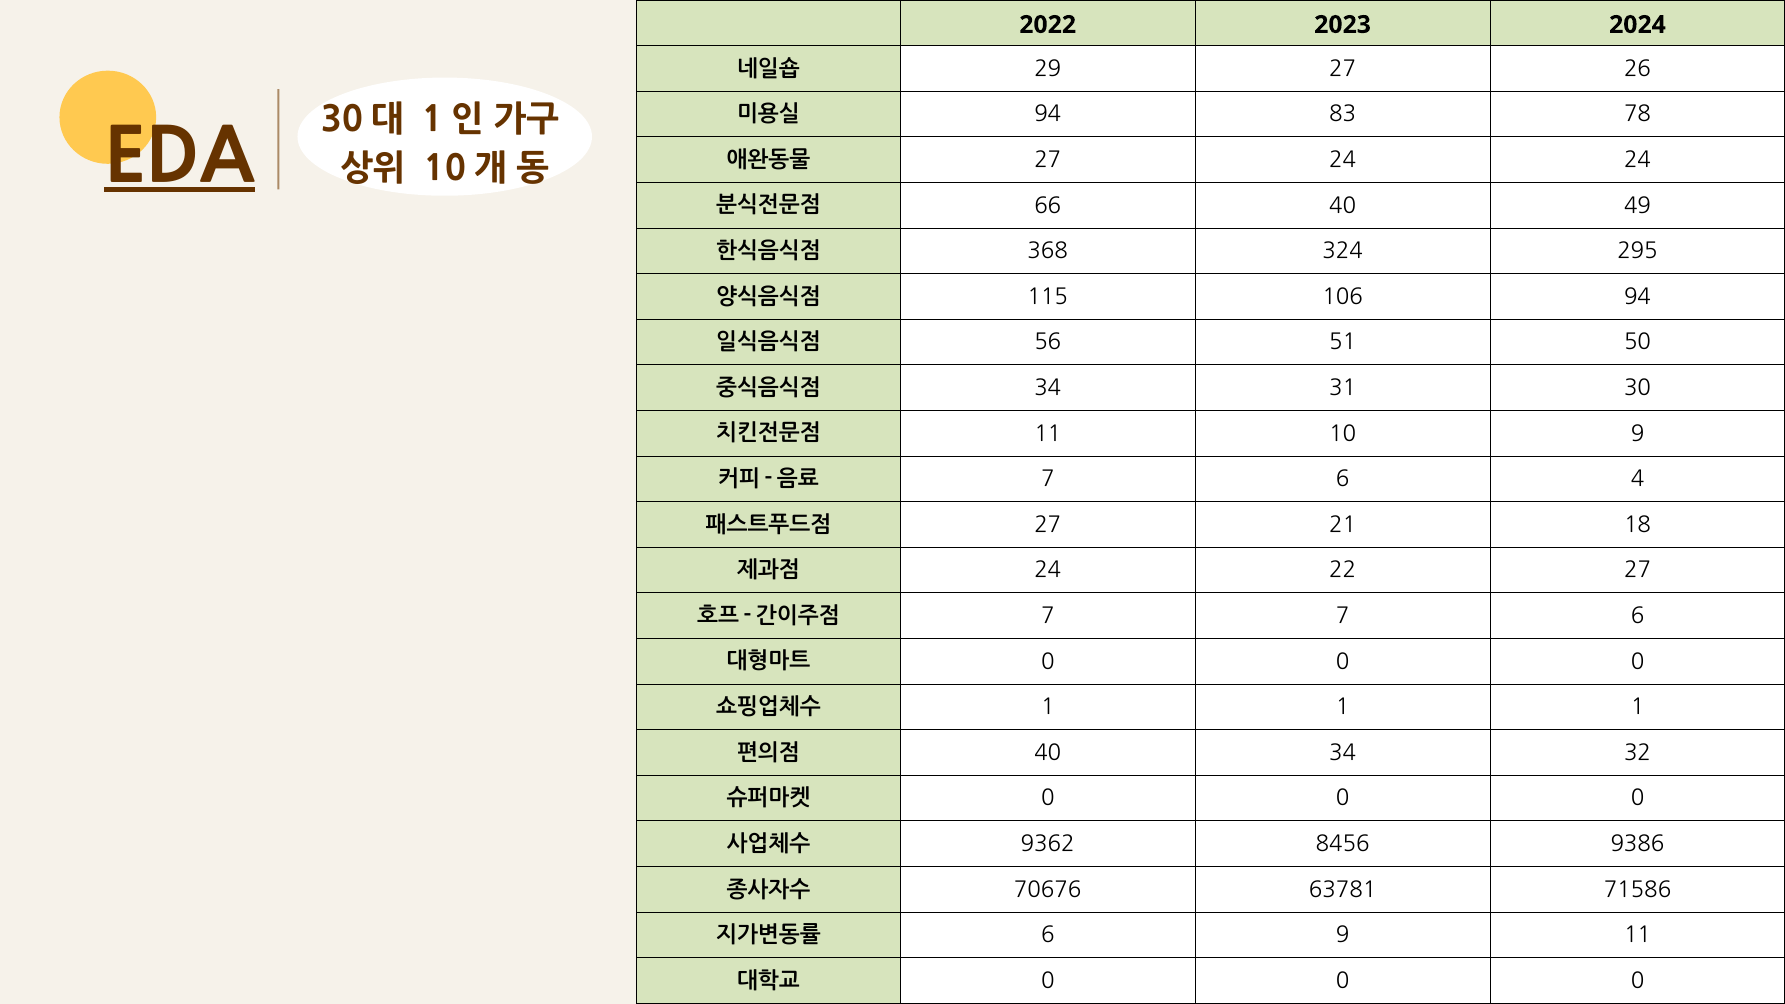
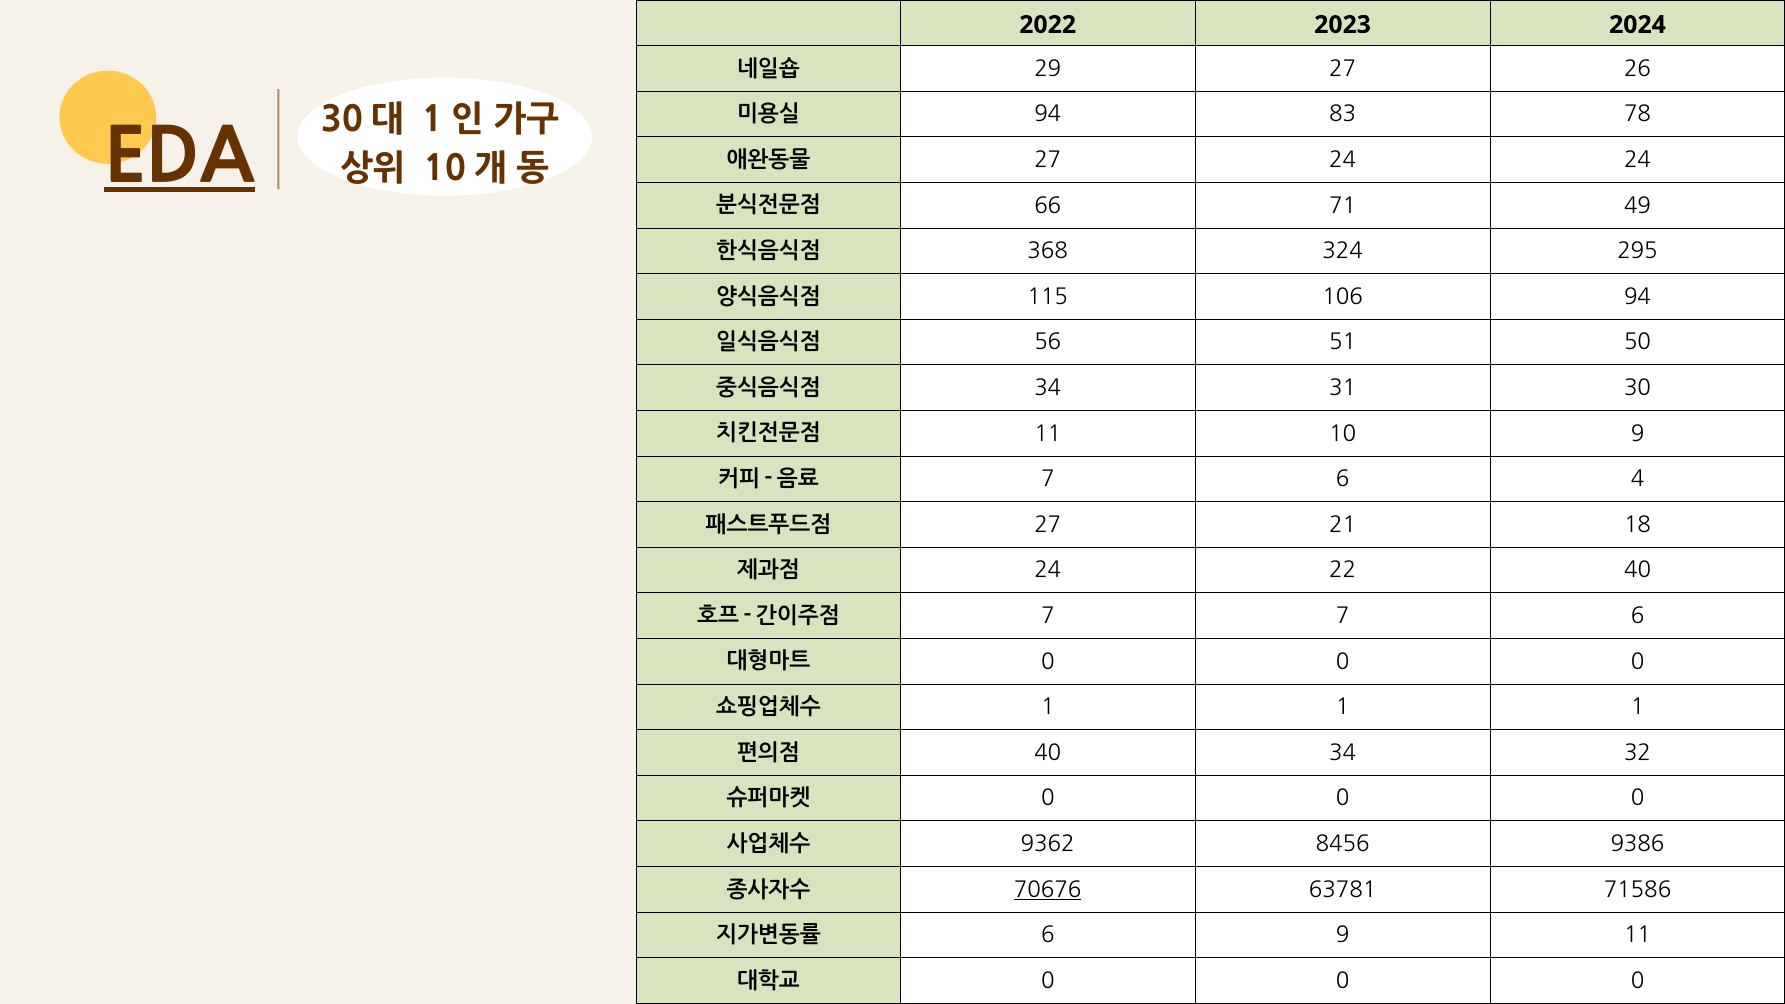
66 40: 40 -> 71 (1343, 206)
22 27: 27 -> 40 (1638, 571)
70676 underline: none -> present (1048, 890)
